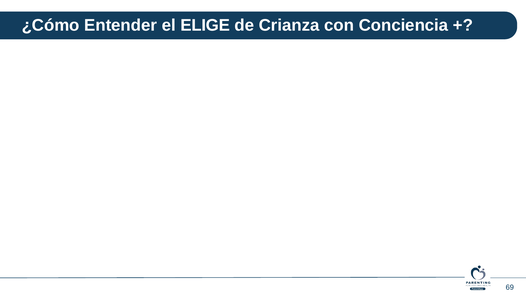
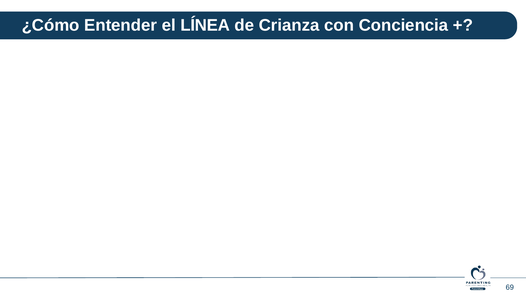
ELIGE: ELIGE -> LÍNEA (205, 25)
